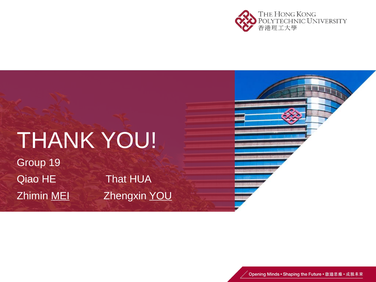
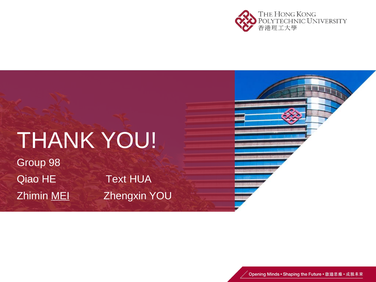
19: 19 -> 98 (55, 163)
That: That -> Text (116, 179)
YOU underline: present -> none (161, 196)
